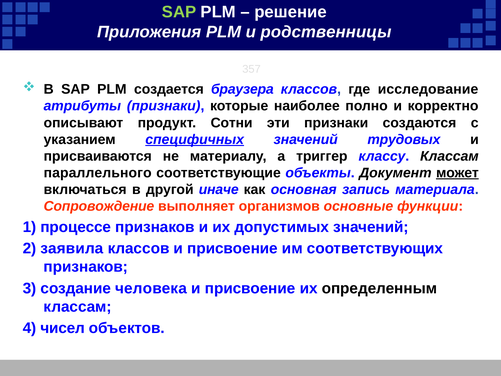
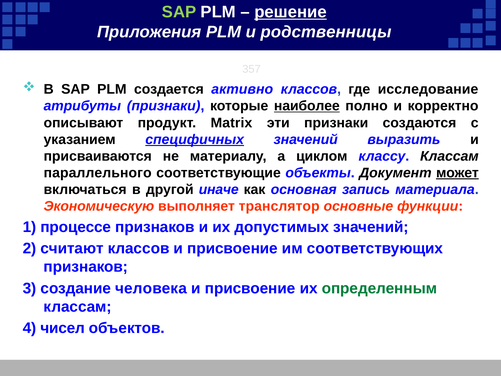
решение underline: none -> present (291, 12)
браузера: браузера -> активно (242, 89)
наиболее underline: none -> present (307, 106)
Сотни: Сотни -> Matrix (231, 123)
трудовых: трудовых -> выразить (404, 139)
триггер: триггер -> циклом (322, 156)
Сопровождение: Сопровождение -> Экономическую (99, 206)
организмов: организмов -> транслятор (279, 206)
заявила: заявила -> считают (72, 248)
определенным colour: black -> green (379, 288)
